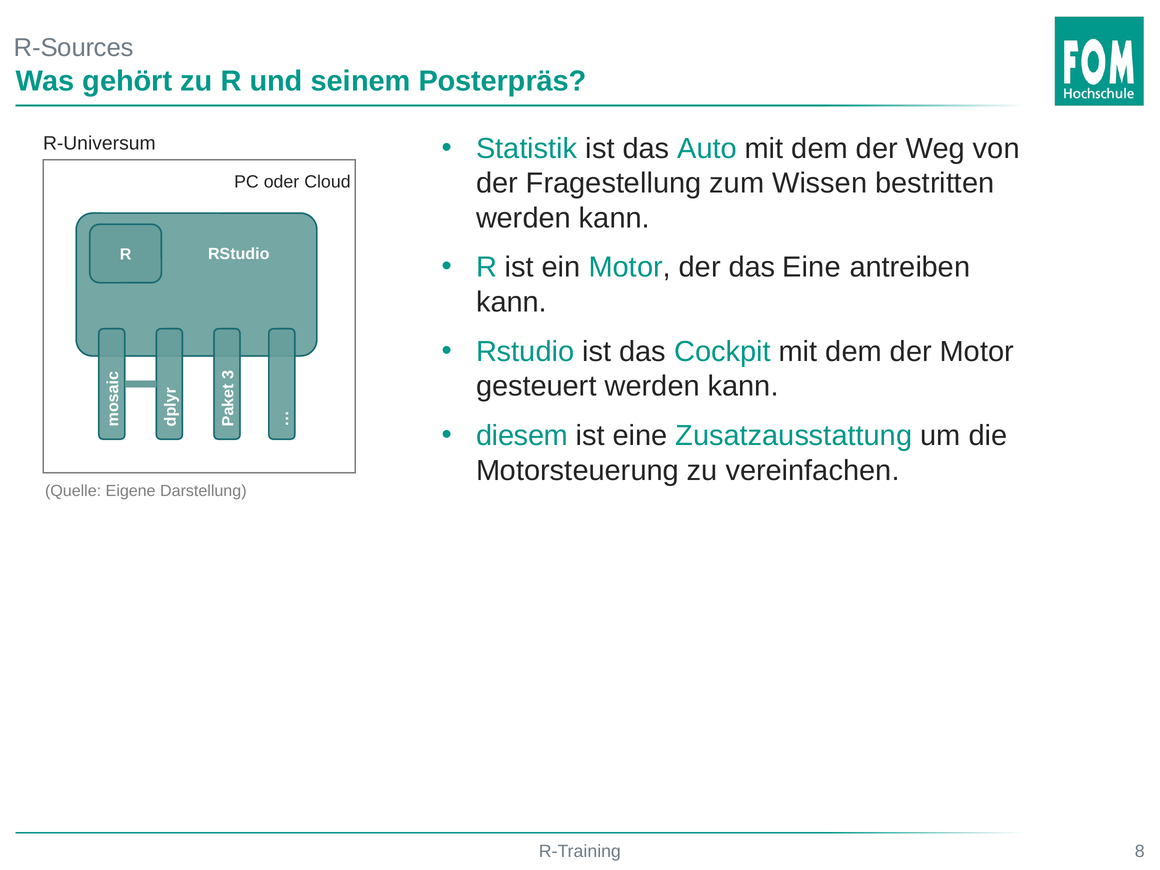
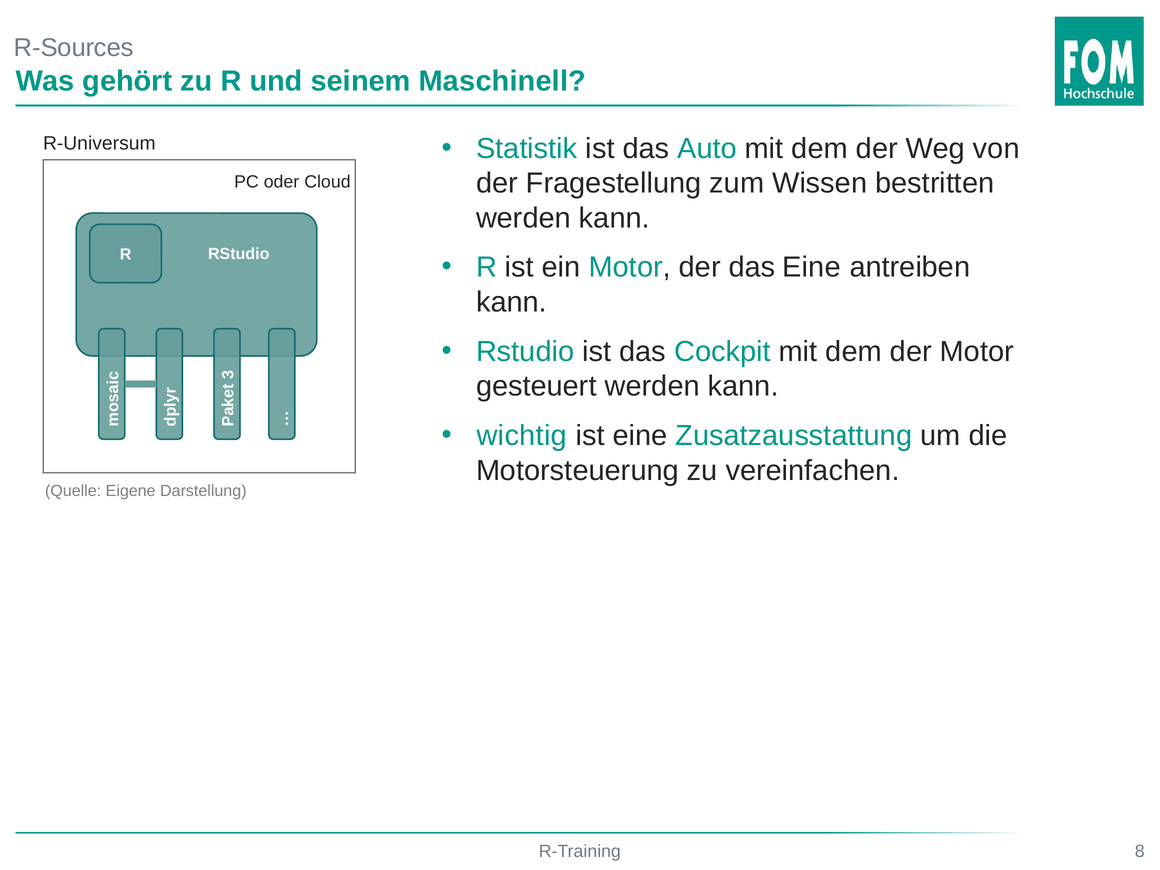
Posterpräs: Posterpräs -> Maschinell (502, 81)
diesem: diesem -> wichtig (522, 436)
